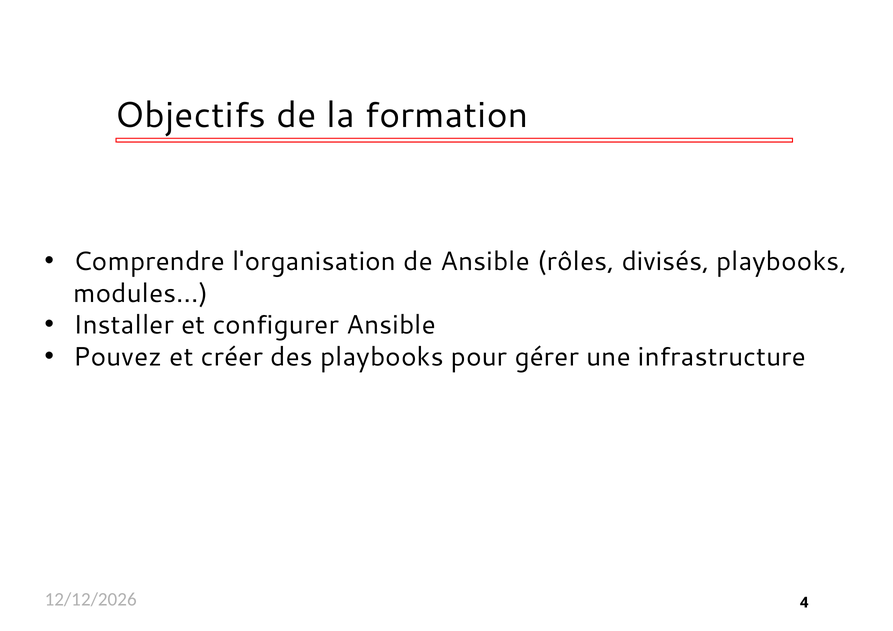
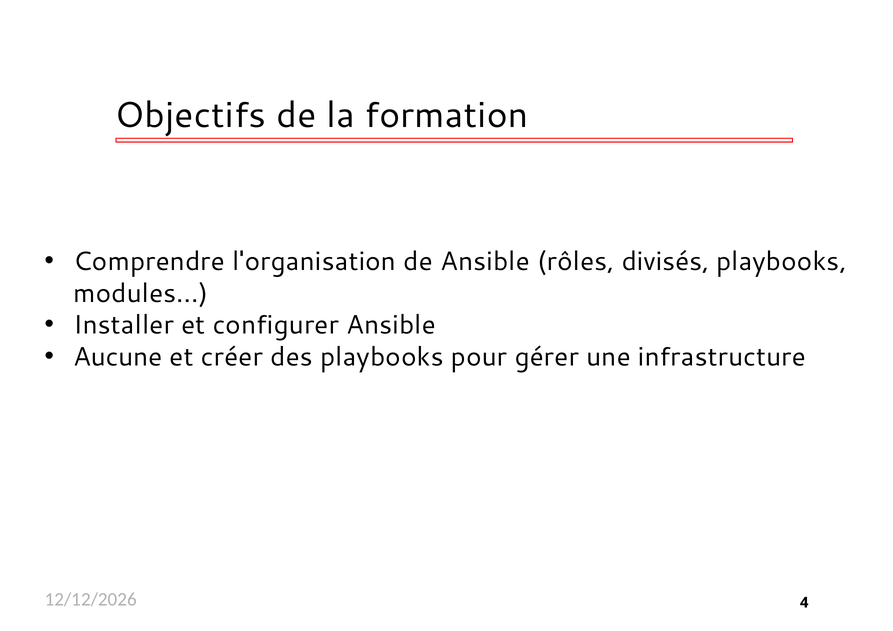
Pouvez: Pouvez -> Aucune (118, 357)
